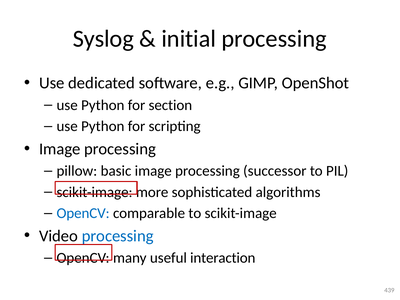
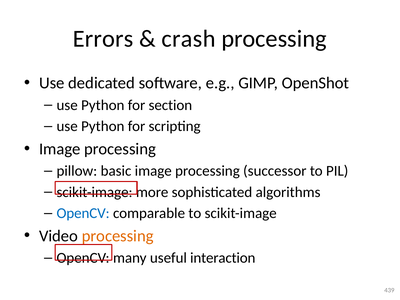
Syslog: Syslog -> Errors (103, 39)
initial: initial -> crash (189, 39)
processing colour: blue -> orange (118, 236)
